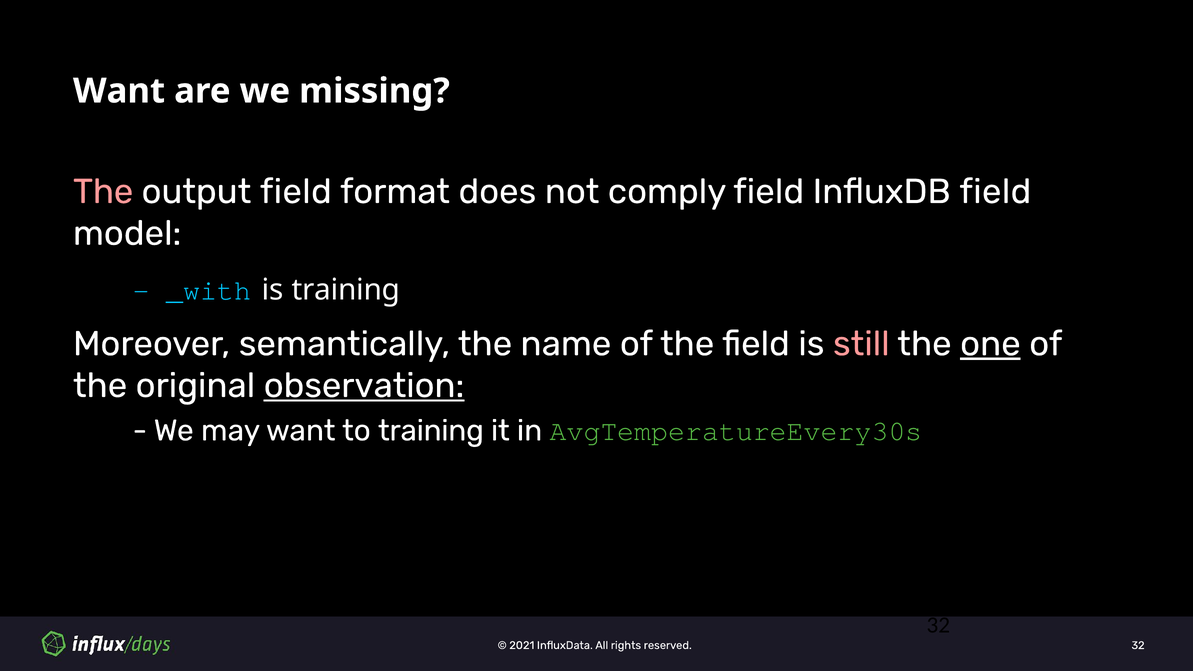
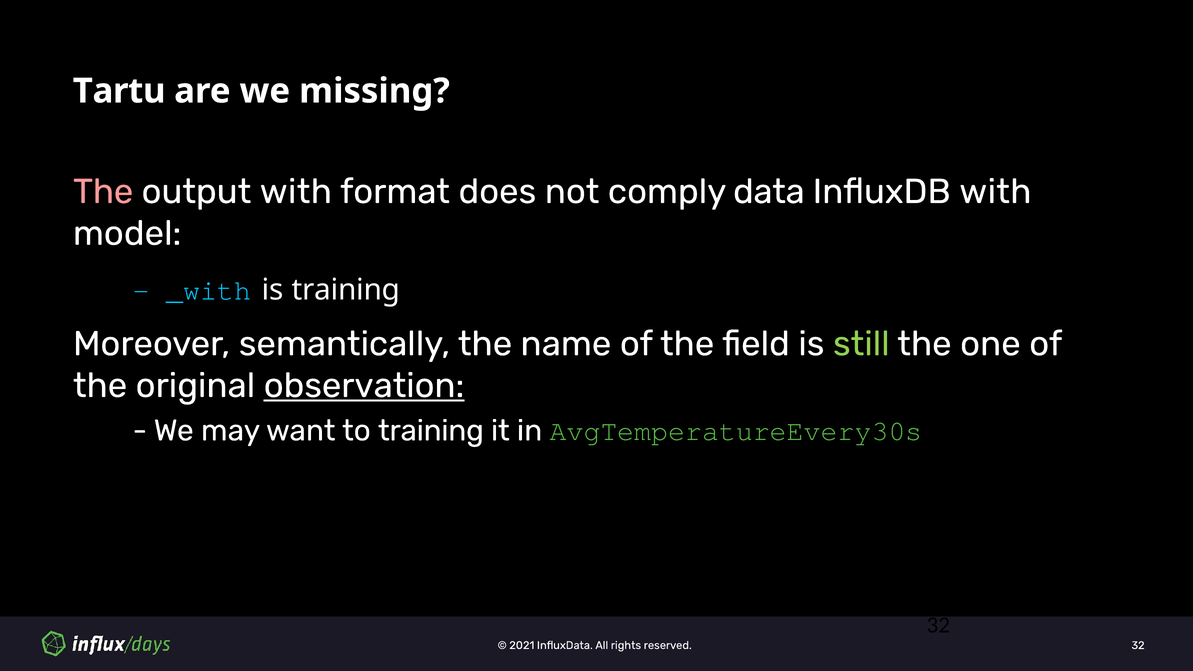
Want: Want -> Tartu (119, 91)
output field: field -> with (296, 192)
comply field: field -> data (769, 192)
InfluxDB field: field -> with (995, 192)
still colour: pink -> light green (861, 344)
one underline: present -> none (990, 344)
